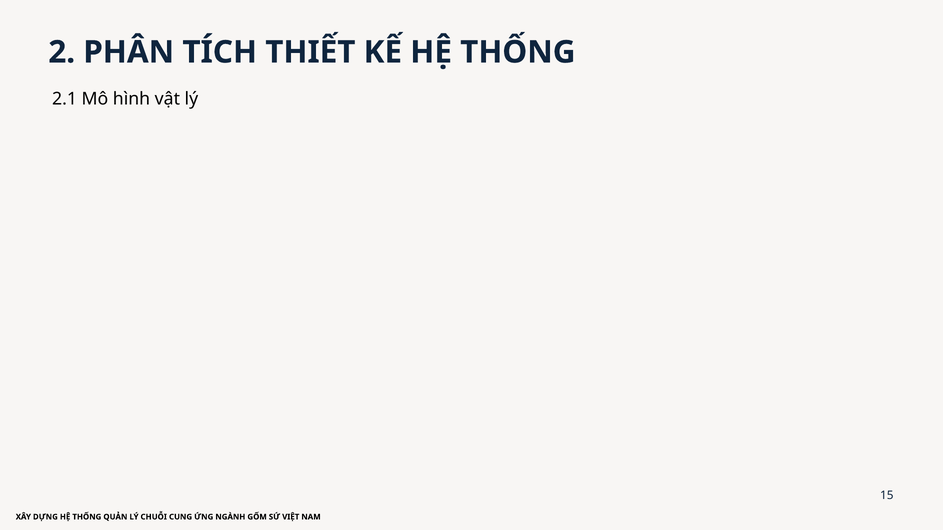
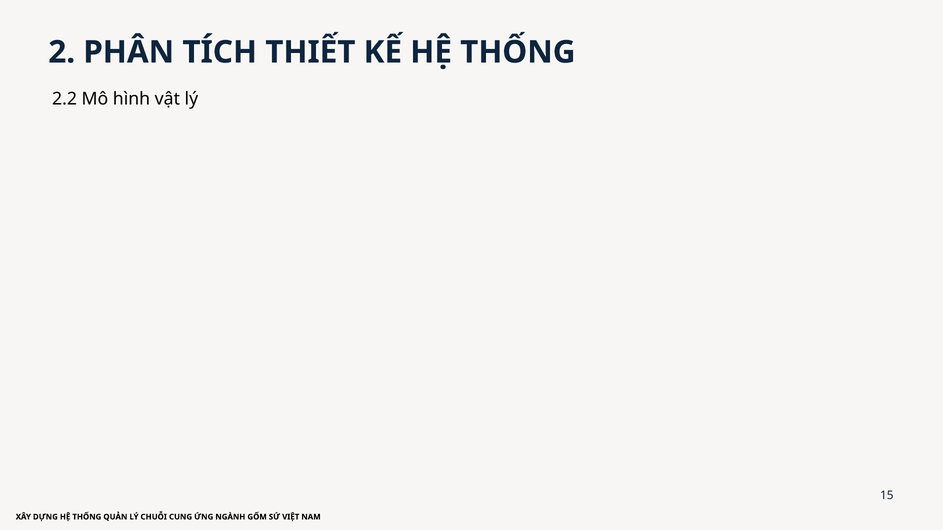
2.1: 2.1 -> 2.2 (65, 99)
